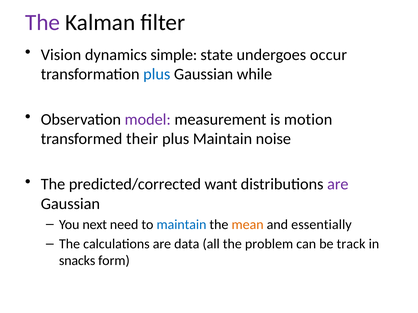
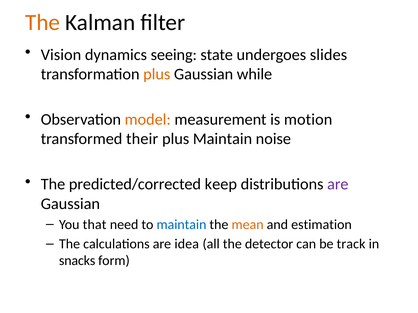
The colour: purple -> orange (43, 23)
simple: simple -> seeing (174, 55)
occur: occur -> slides (329, 55)
plus colour: blue -> orange (157, 74)
model colour: purple -> orange (148, 120)
want: want -> keep (221, 185)
next: next -> that (95, 225)
essentially: essentially -> estimation (322, 225)
data: data -> idea (187, 244)
problem: problem -> detector (269, 244)
